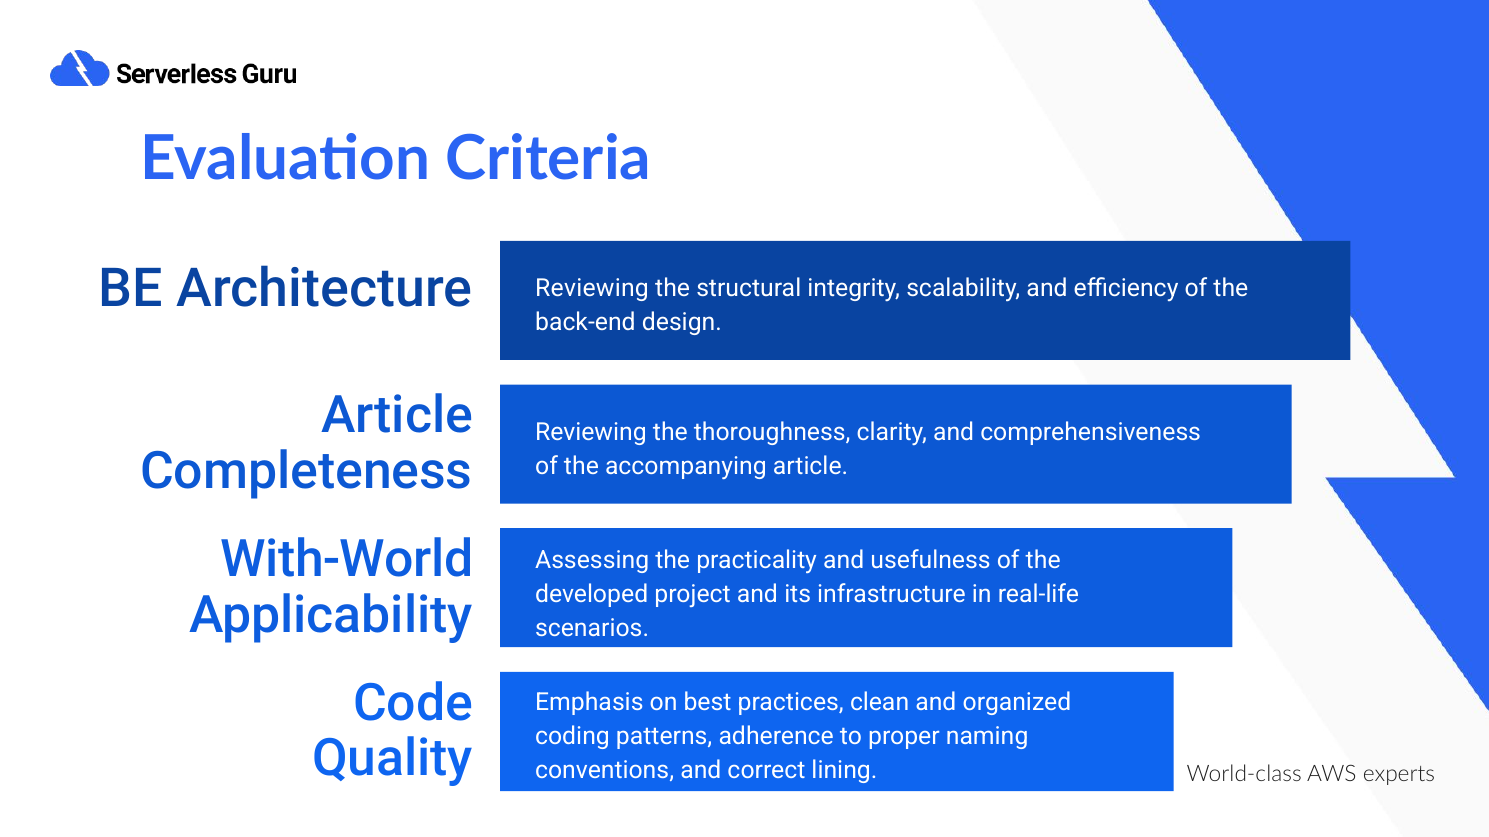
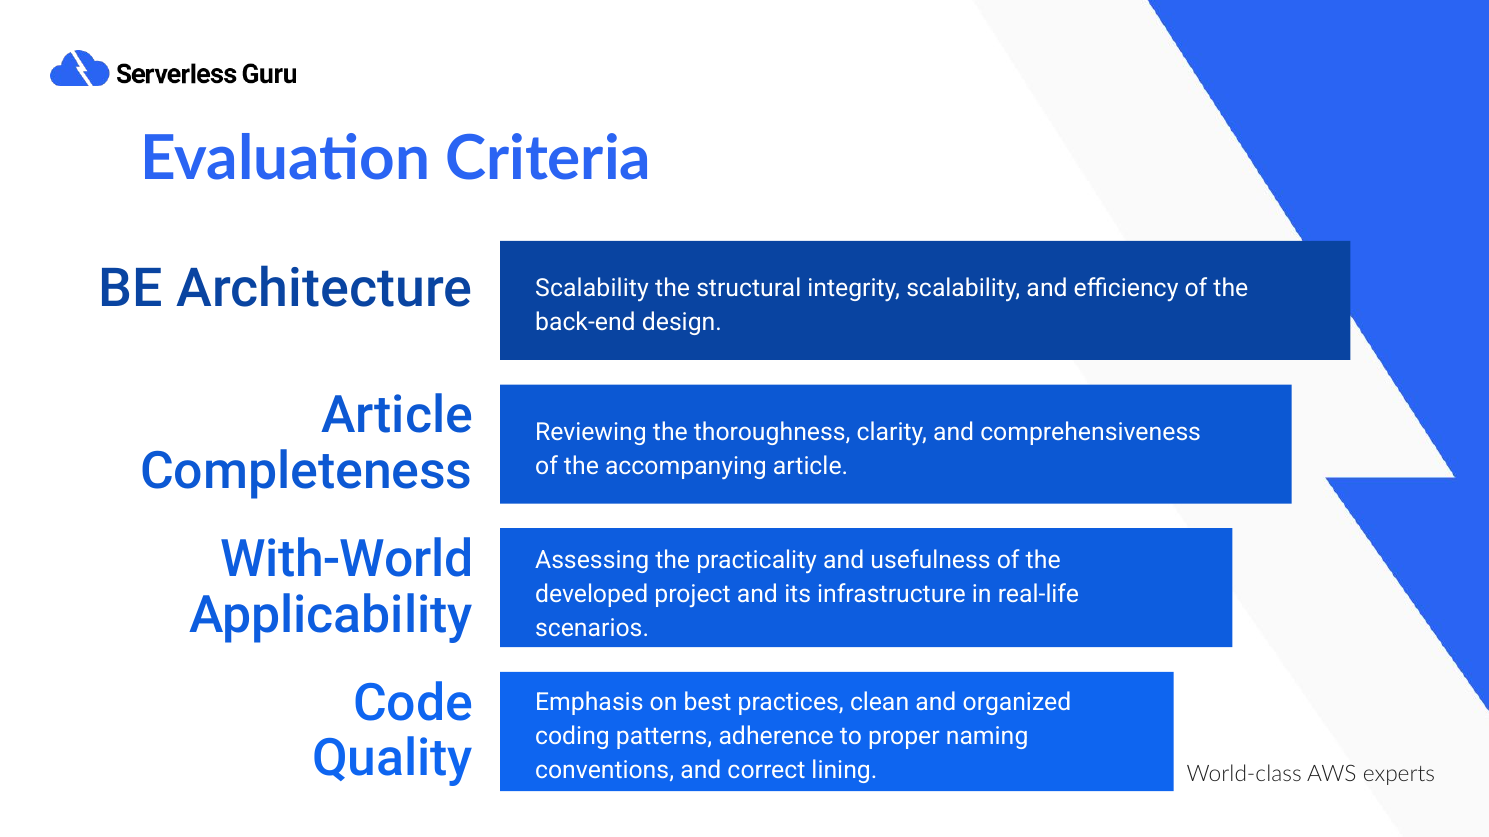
Architecture Reviewing: Reviewing -> Scalability (592, 288)
